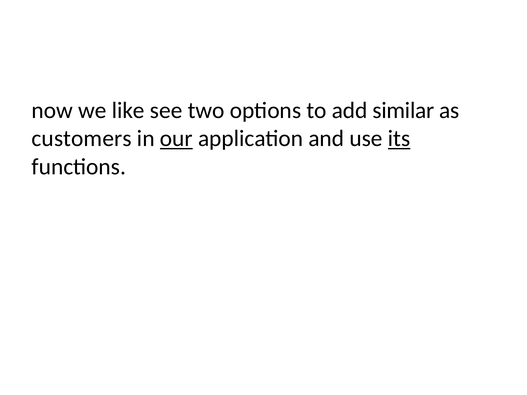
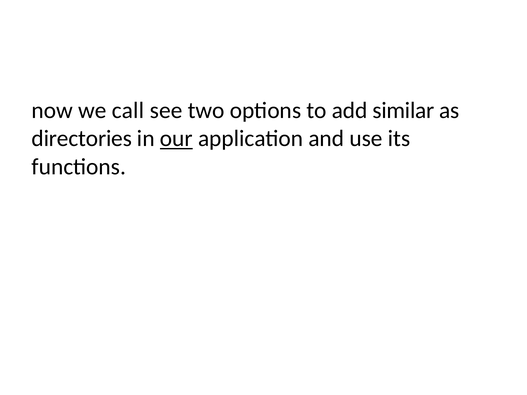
like: like -> call (128, 111)
customers: customers -> directories (82, 139)
its underline: present -> none (399, 139)
